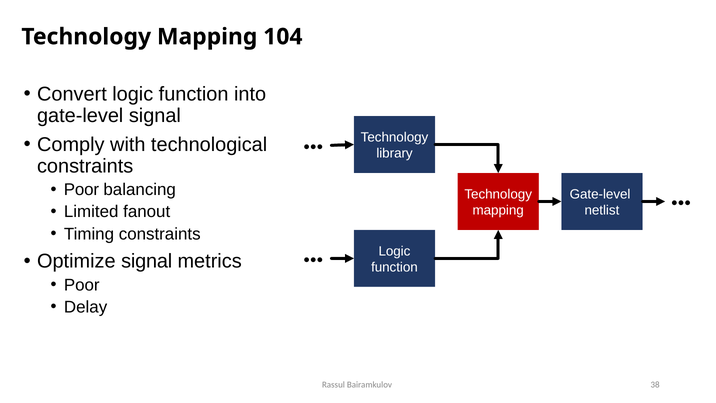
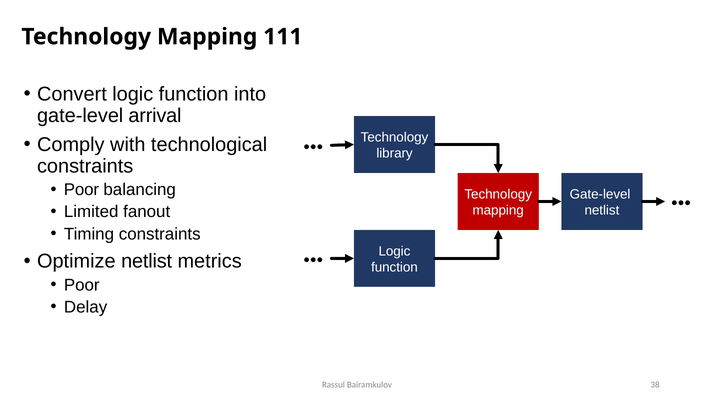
104: 104 -> 111 (283, 37)
gate-level signal: signal -> arrival (155, 116)
Optimize signal: signal -> netlist (147, 261)
